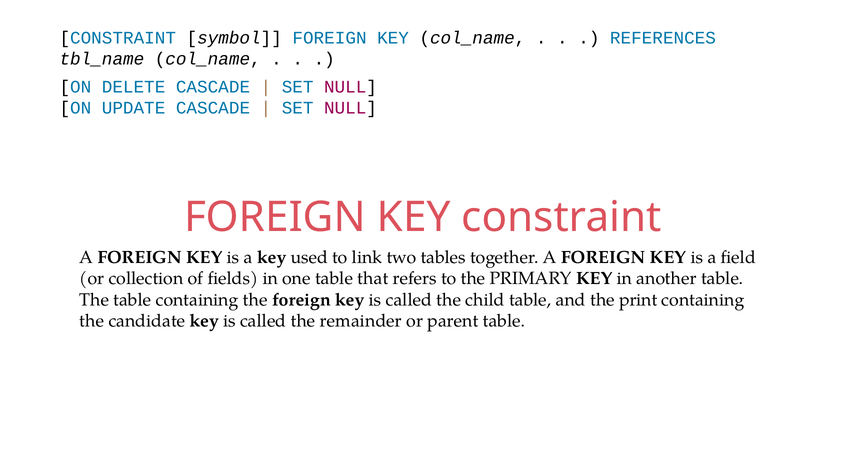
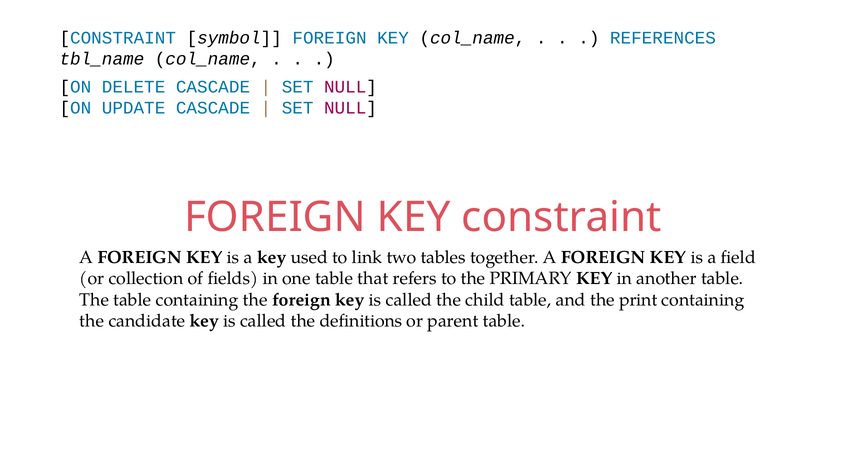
remainder: remainder -> definitions (361, 321)
